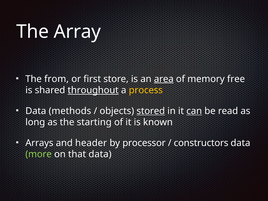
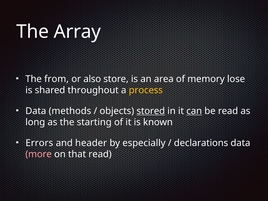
first: first -> also (92, 79)
area underline: present -> none (164, 79)
free: free -> lose (236, 79)
throughout underline: present -> none (93, 90)
Arrays: Arrays -> Errors (39, 143)
processor: processor -> especially (144, 143)
constructors: constructors -> declarations (201, 143)
more colour: light green -> pink (39, 154)
that data: data -> read (100, 154)
